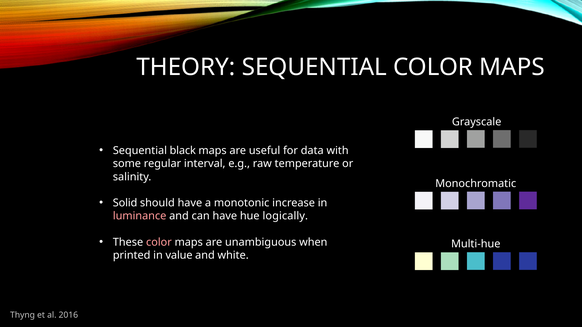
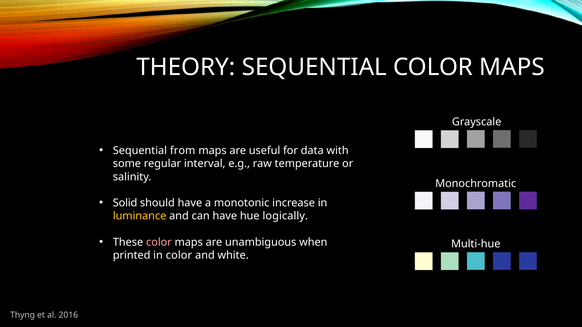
black: black -> from (183, 151)
luminance colour: pink -> yellow (140, 216)
in value: value -> color (179, 256)
